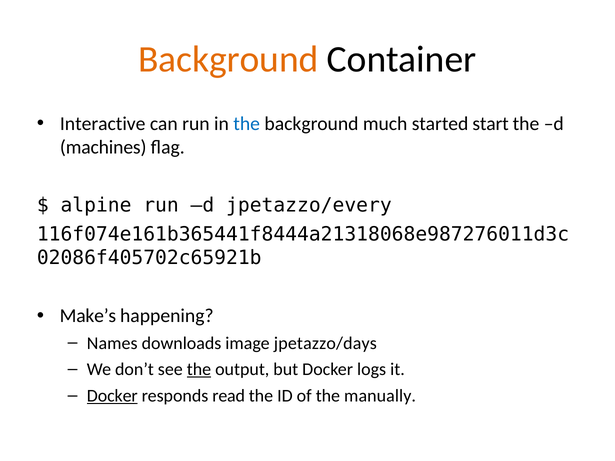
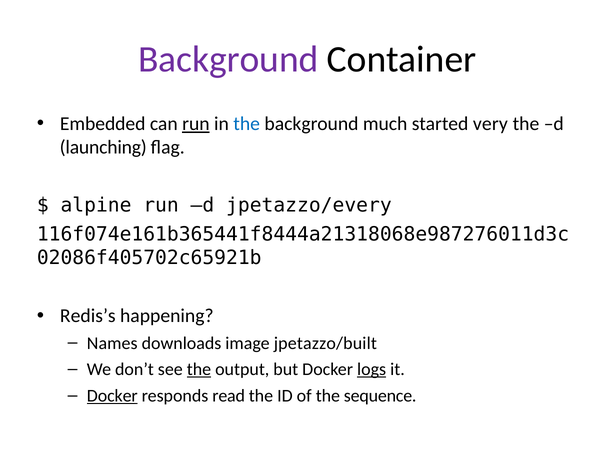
Background colour: orange -> purple (228, 60)
Interactive: Interactive -> Embedded (103, 124)
run underline: none -> present (196, 124)
start: start -> very (490, 124)
machines: machines -> launching (103, 147)
Make’s: Make’s -> Redis’s (88, 316)
jpetazzo/days: jpetazzo/days -> jpetazzo/built (325, 343)
logs underline: none -> present (372, 370)
manually: manually -> sequence (380, 396)
